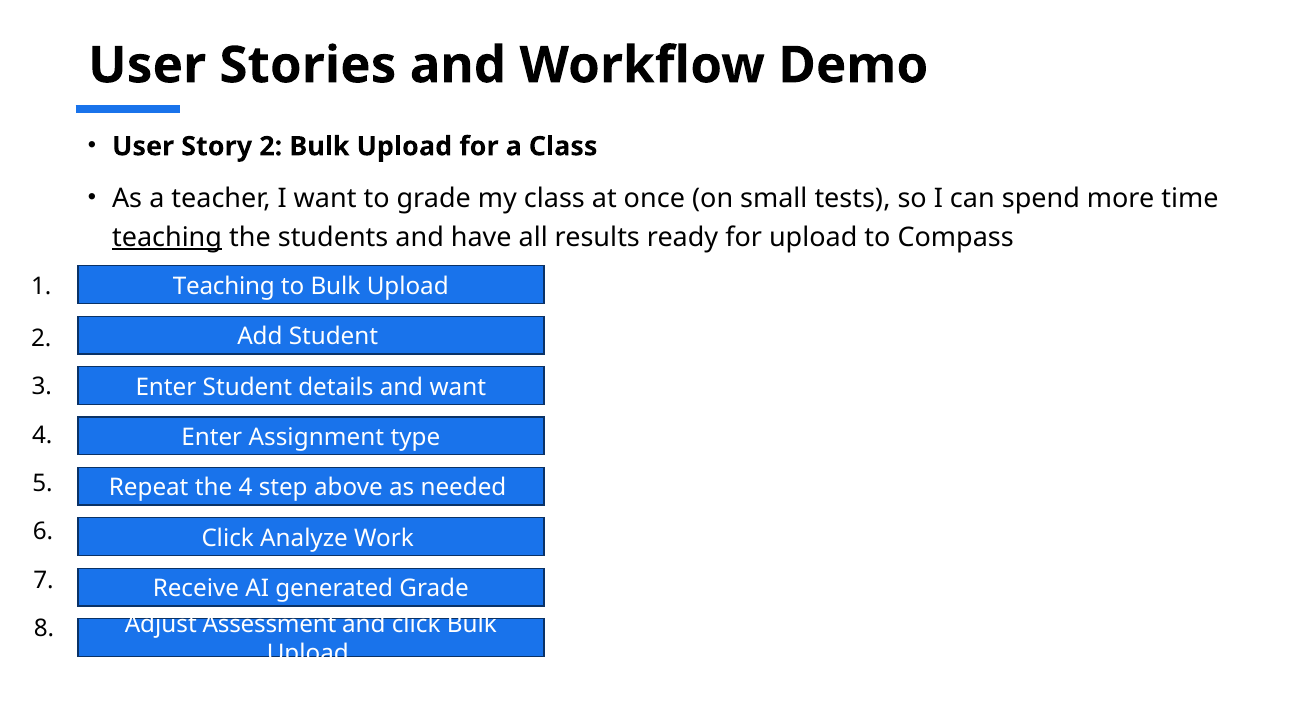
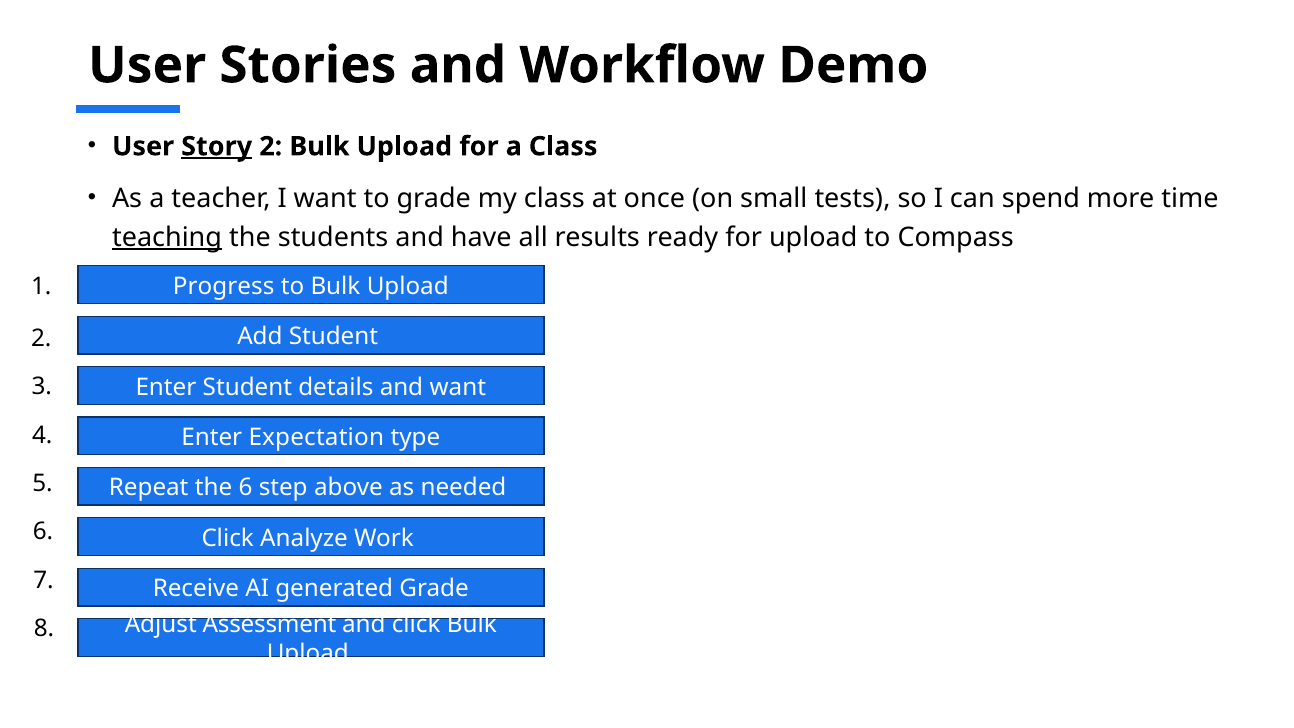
Story underline: none -> present (217, 146)
Teaching: Teaching -> Progress (224, 286)
Assignment: Assignment -> Expectation (316, 437)
the 4: 4 -> 6 (246, 488)
